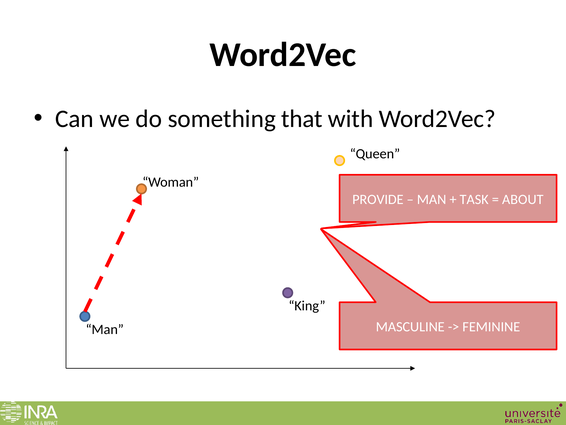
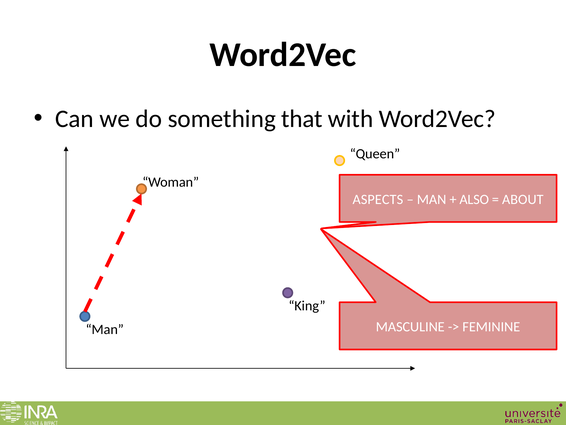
PROVIDE: PROVIDE -> ASPECTS (378, 199)
TASK: TASK -> ALSO (474, 199)
